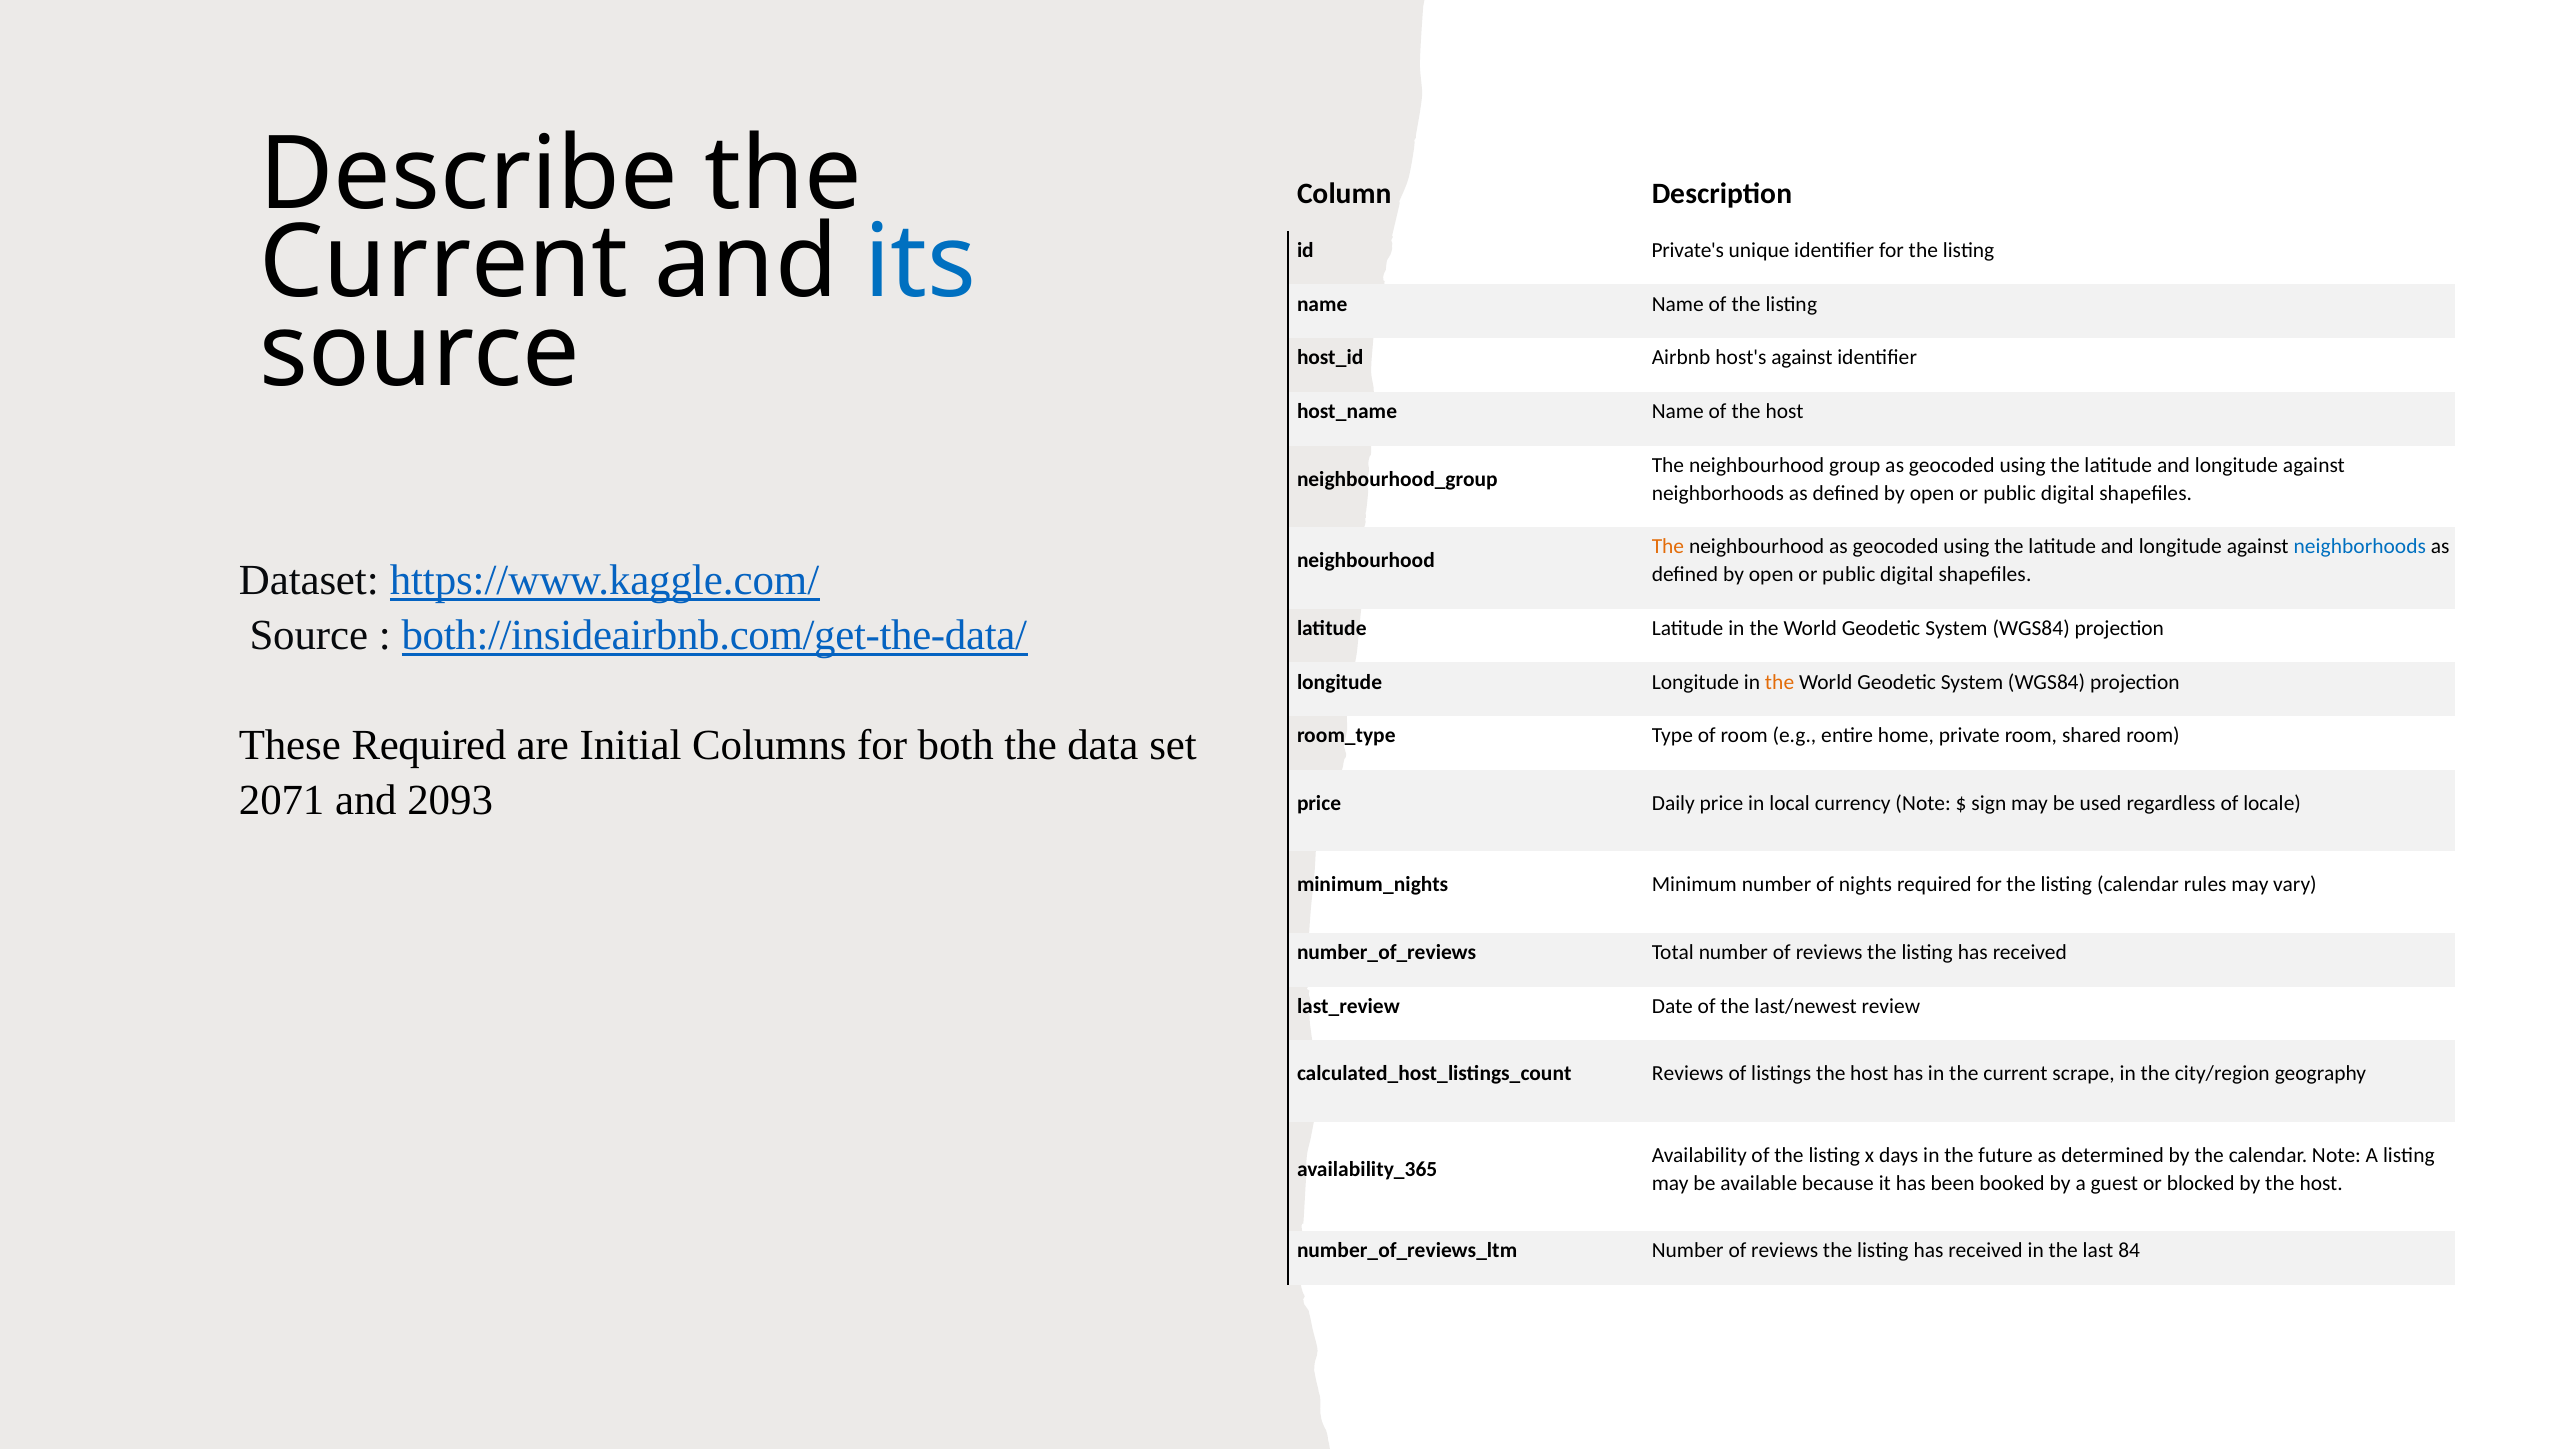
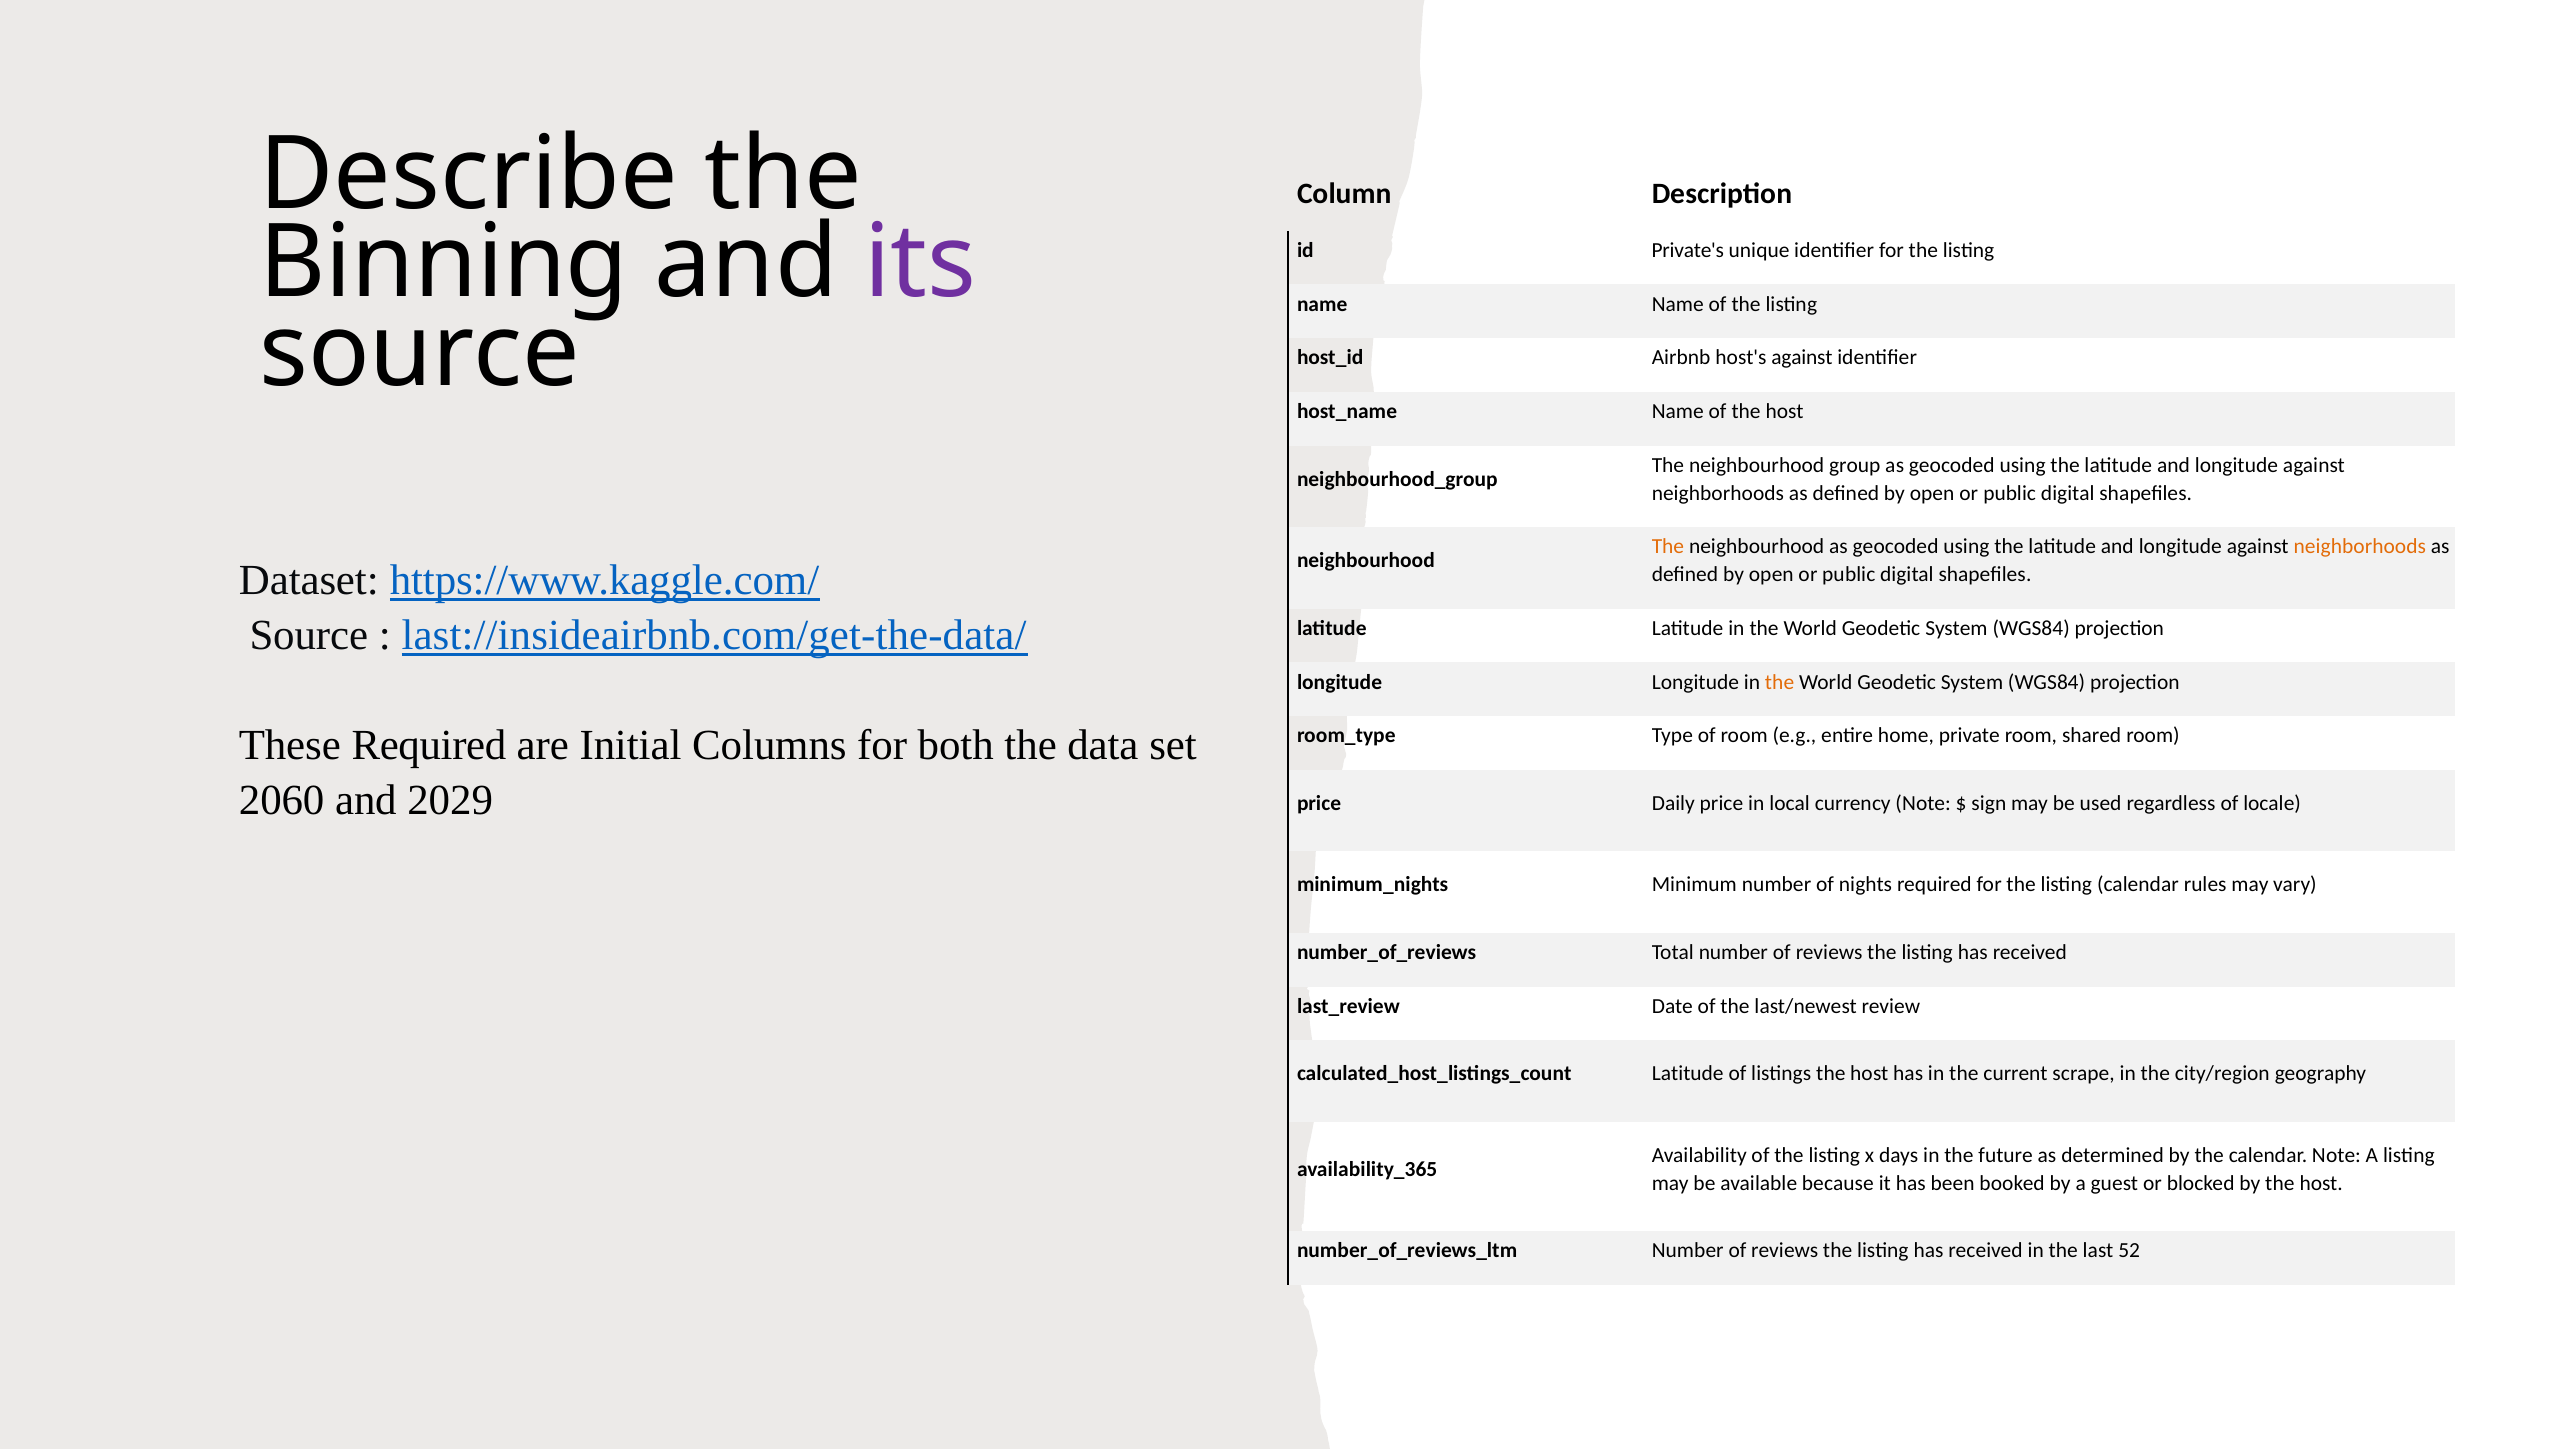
Current: Current -> Binning (444, 263)
its colour: blue -> purple (920, 263)
neighborhoods colour: blue -> orange (2360, 547)
both://insideairbnb.com/get-the-data/: both://insideairbnb.com/get-the-data/ -> last://insideairbnb.com/get-the-data/ (714, 636)
2071: 2071 -> 2060 (282, 801)
2093: 2093 -> 2029 (450, 801)
Reviews: Reviews -> Latitude (1688, 1074)
84: 84 -> 52 (2129, 1251)
